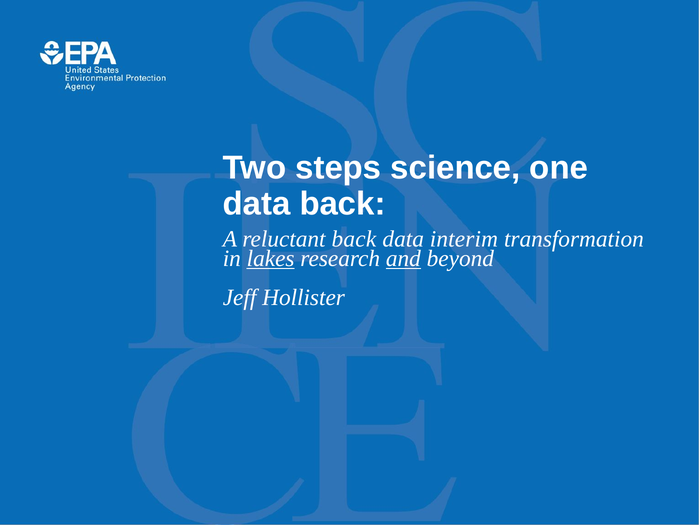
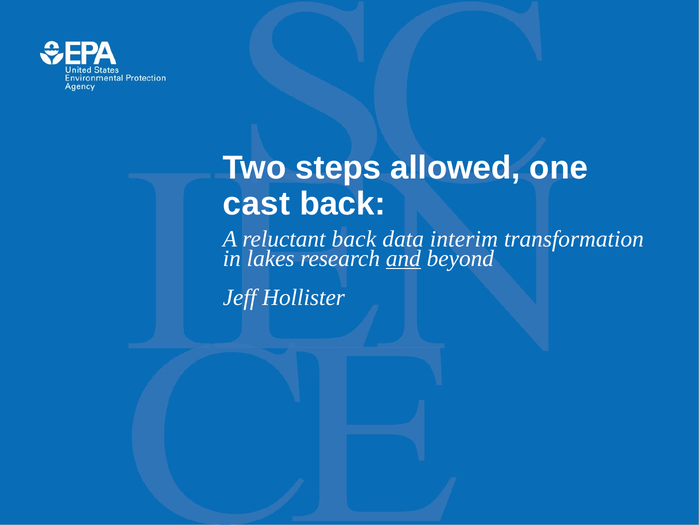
science: science -> allowed (455, 168)
data: data -> cast (256, 203)
lakes underline: present -> none (271, 258)
